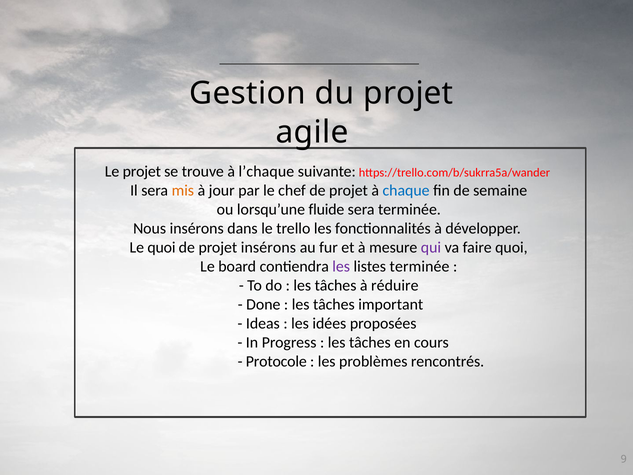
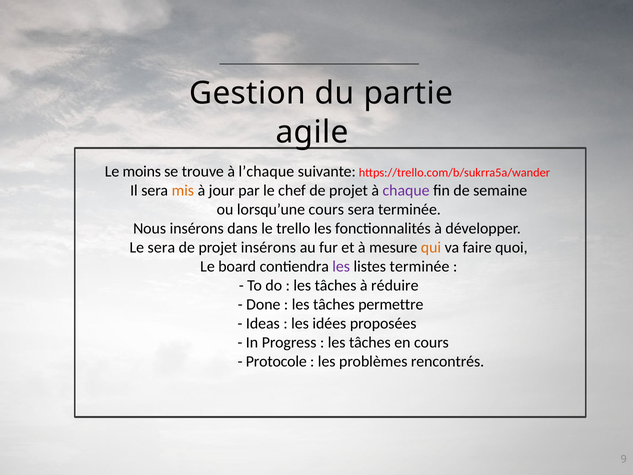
du projet: projet -> partie (408, 93)
Le projet: projet -> moins (142, 171)
chaque colour: blue -> purple (406, 190)
lorsqu’une fluide: fluide -> cours (326, 209)
Le quoi: quoi -> sera (161, 247)
qui colour: purple -> orange (431, 247)
important: important -> permettre (391, 304)
